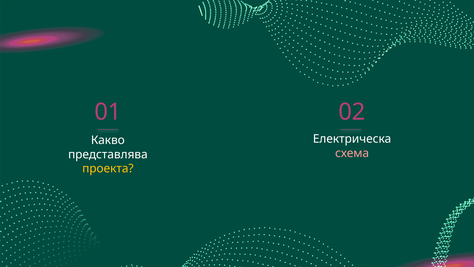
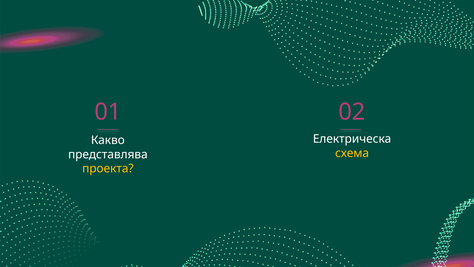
схема colour: pink -> yellow (352, 153)
